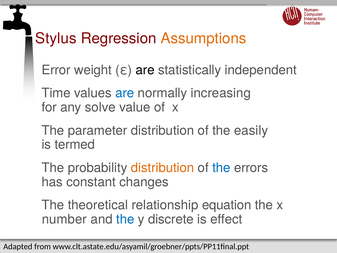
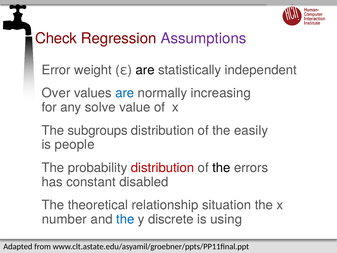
Stylus: Stylus -> Check (56, 38)
Assumptions colour: orange -> purple (203, 38)
Time: Time -> Over (56, 93)
parameter: parameter -> subgroups (98, 130)
termed: termed -> people (75, 145)
distribution colour: orange -> red (163, 168)
the colour: blue -> black (221, 168)
changes: changes -> disabled (144, 182)
equation: equation -> situation (227, 205)
effect: effect -> using (226, 219)
